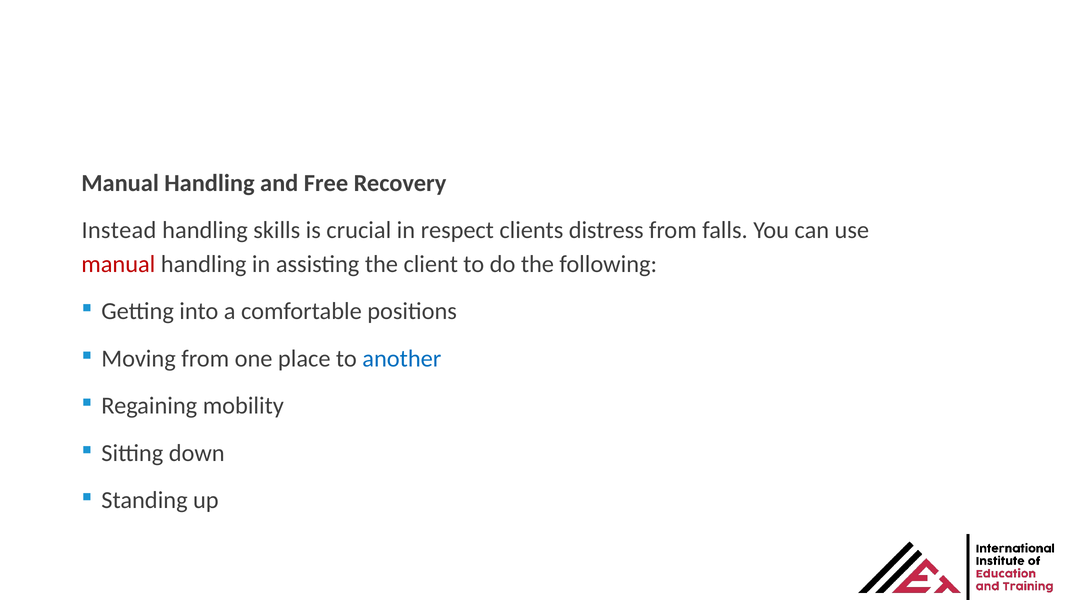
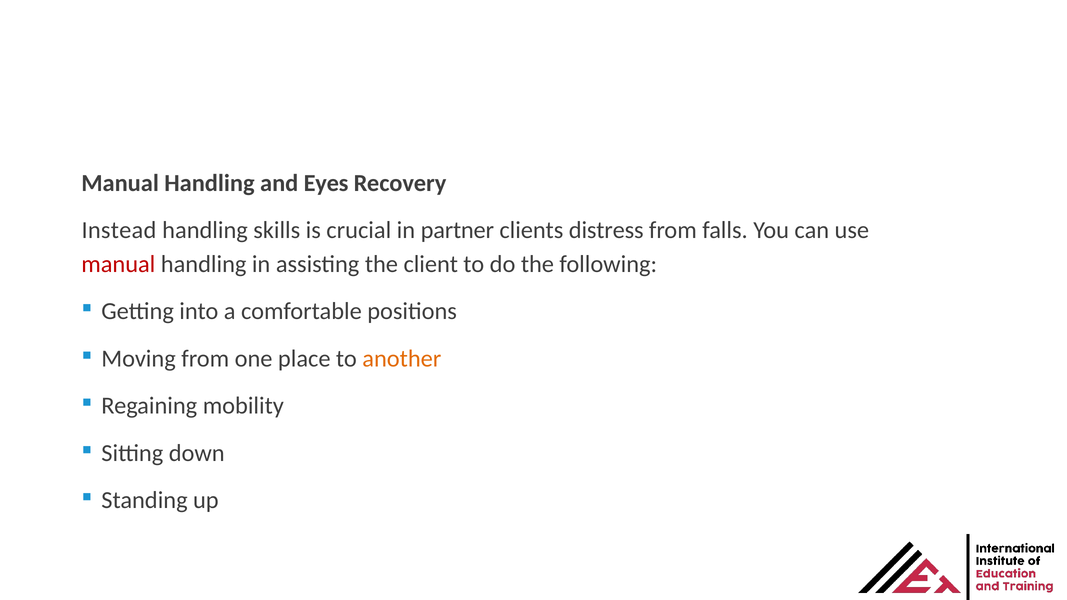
Free: Free -> Eyes (326, 183)
respect: respect -> partner (457, 230)
another colour: blue -> orange (402, 359)
